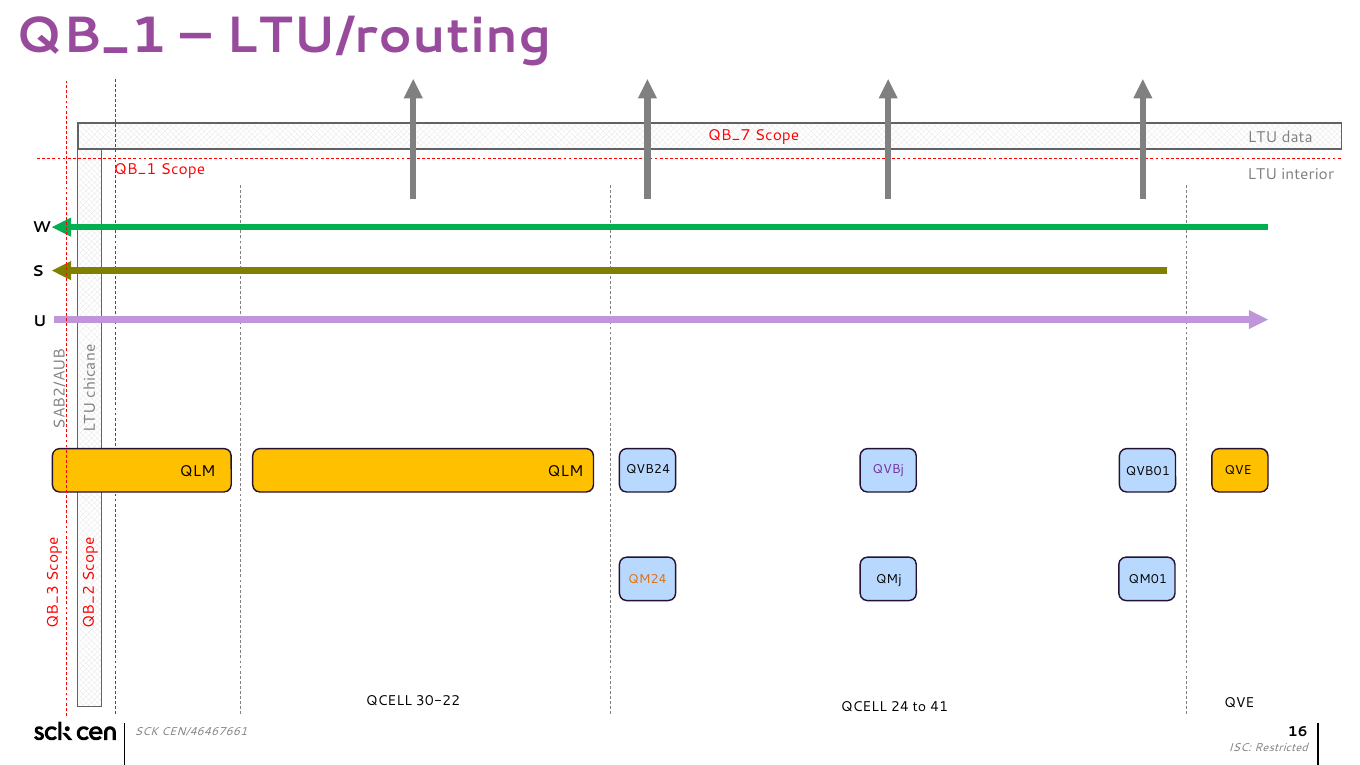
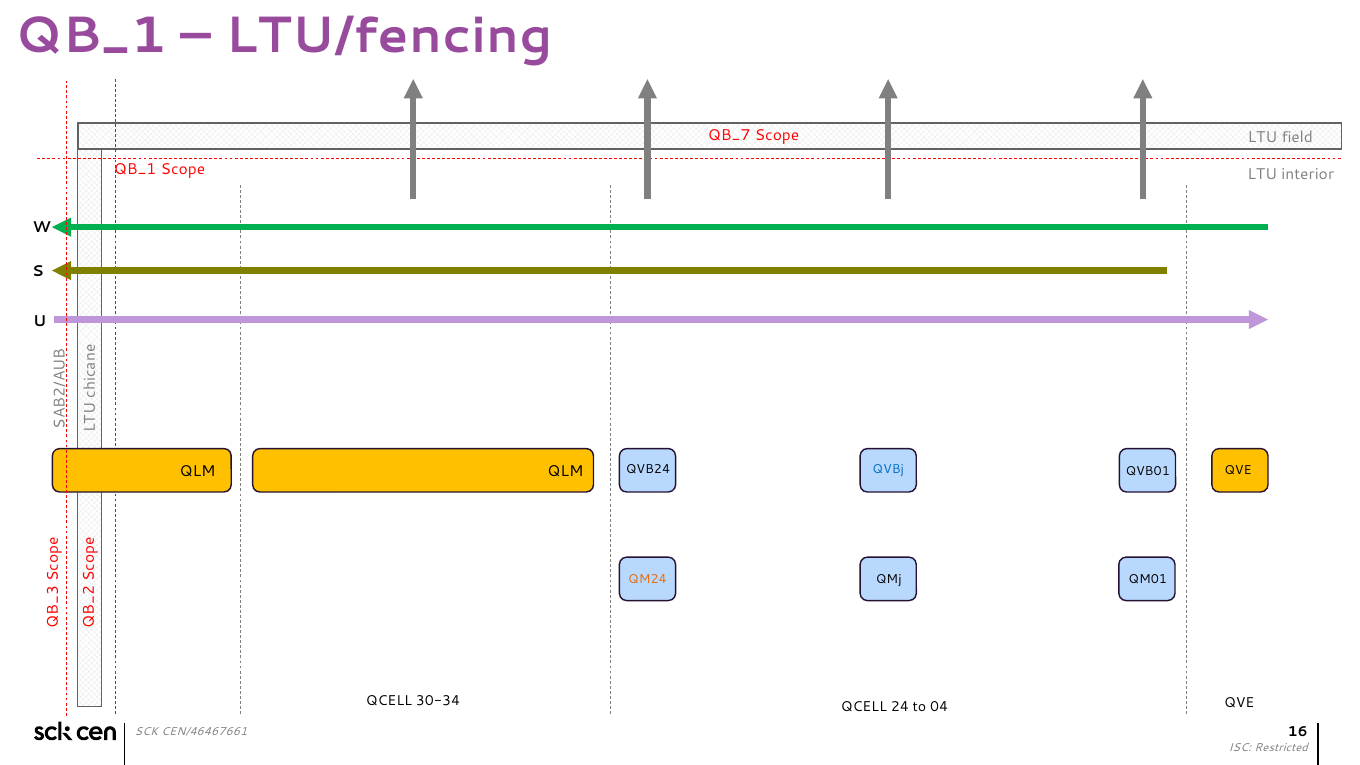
LTU/routing: LTU/routing -> LTU/fencing (389, 35)
data: data -> field (1297, 138)
QVBj colour: purple -> blue (888, 469)
30-22: 30-22 -> 30-34 (438, 701)
41: 41 -> 04 (939, 707)
